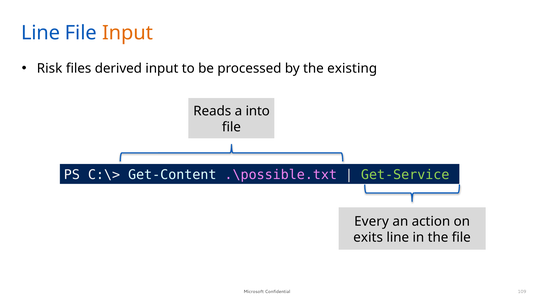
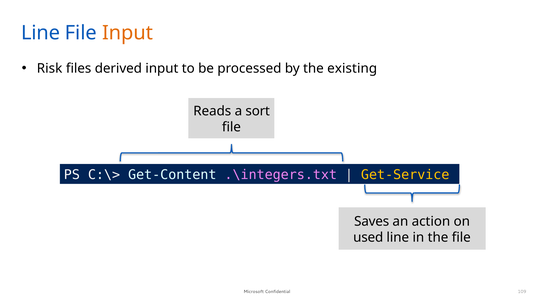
into: into -> sort (258, 111)
.\possible.txt: .\possible.txt -> .\integers.txt (281, 175)
Get-Service colour: light green -> yellow (405, 175)
Every: Every -> Saves (372, 222)
exits: exits -> used (368, 238)
